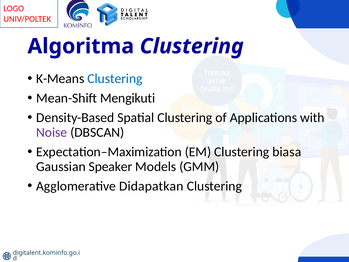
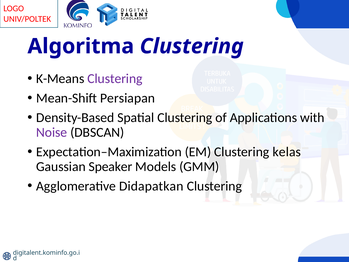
Clustering colour: blue -> purple (115, 79)
Mengikuti: Mengikuti -> Persiapan (128, 98)
biasa: biasa -> kelas (287, 152)
